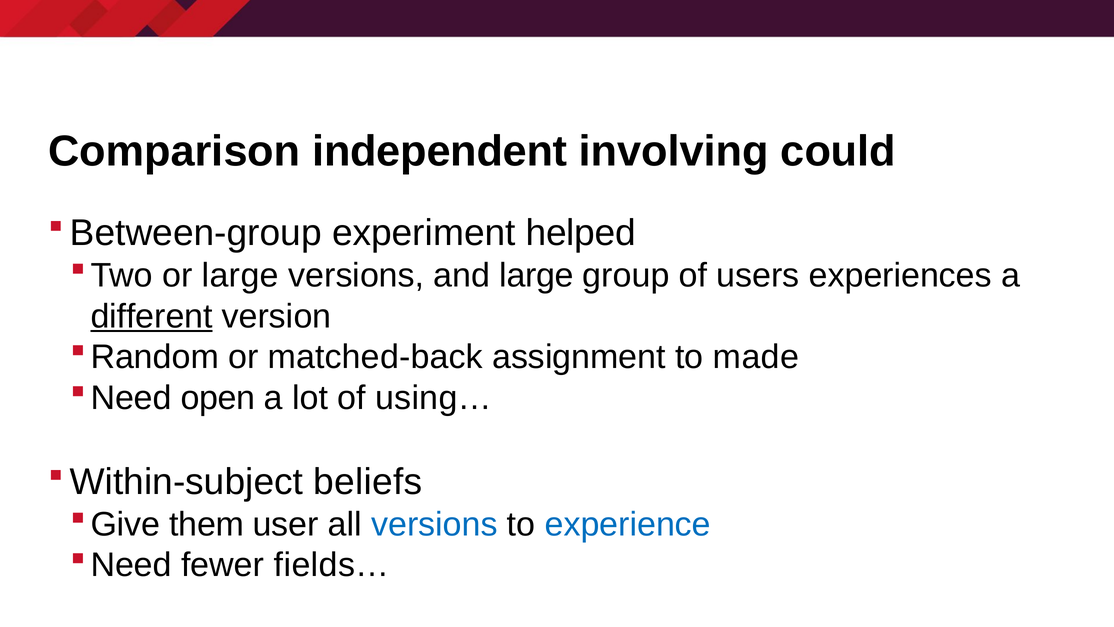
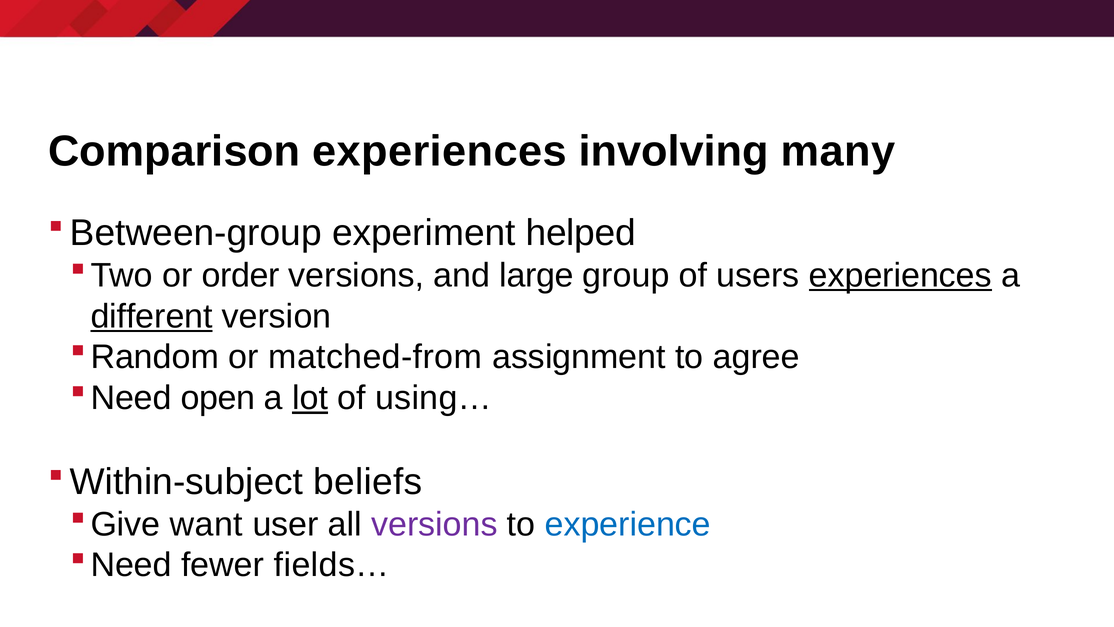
Comparison independent: independent -> experiences (439, 152)
could: could -> many (838, 152)
or large: large -> order (241, 275)
experiences underline: none -> present (900, 275)
matched-back: matched-back -> matched-from (375, 357)
made: made -> agree (756, 357)
lot underline: none -> present (310, 398)
them: them -> want (206, 524)
versions colour: blue -> purple (435, 524)
